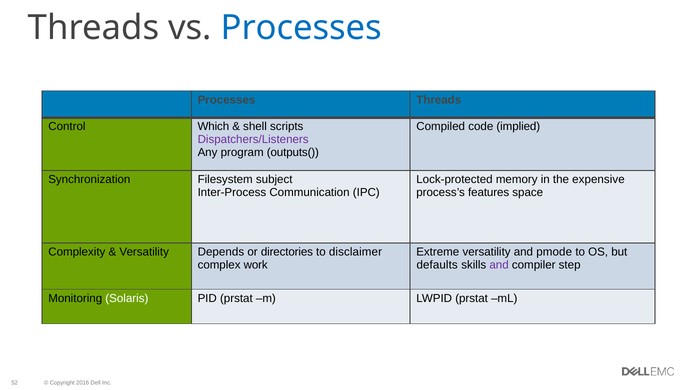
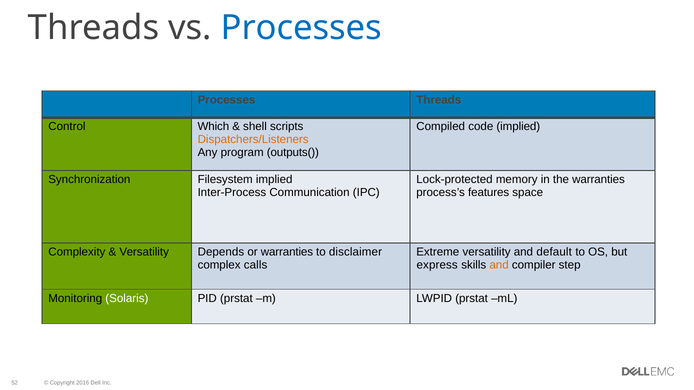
Dispatchers/Listeners colour: purple -> orange (253, 140)
Filesystem subject: subject -> implied (274, 180)
the expensive: expensive -> warranties (599, 180)
or directories: directories -> warranties (287, 252)
pmode: pmode -> default (554, 252)
work: work -> calls (256, 265)
defaults: defaults -> express (437, 265)
and colour: purple -> orange (499, 265)
